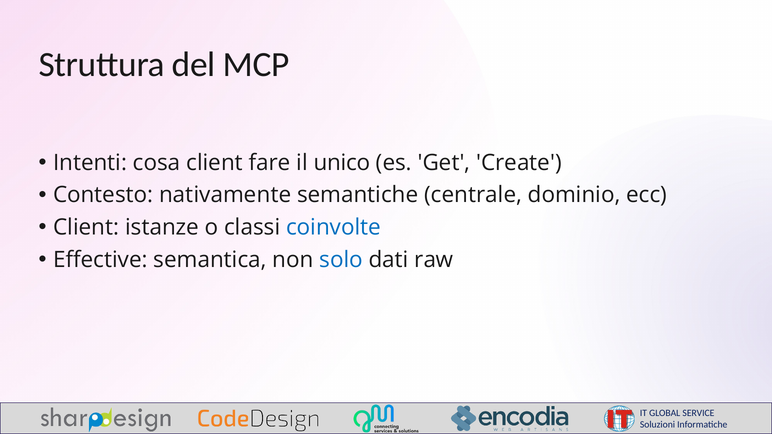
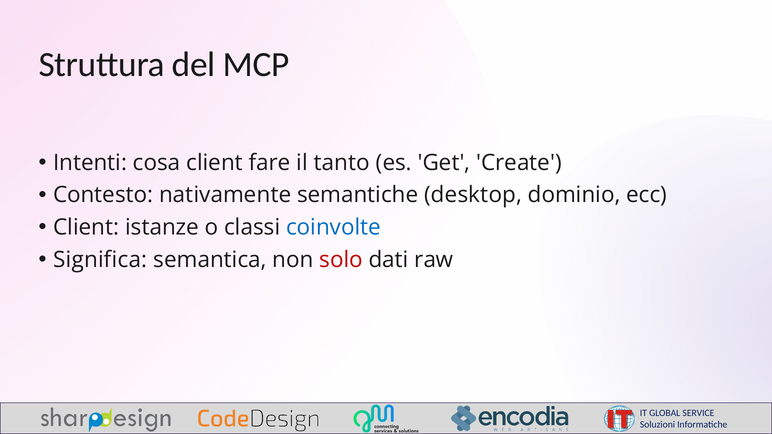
unico: unico -> tanto (342, 163)
centrale: centrale -> desktop (473, 195)
Effective: Effective -> Significa (100, 260)
solo colour: blue -> red (341, 260)
